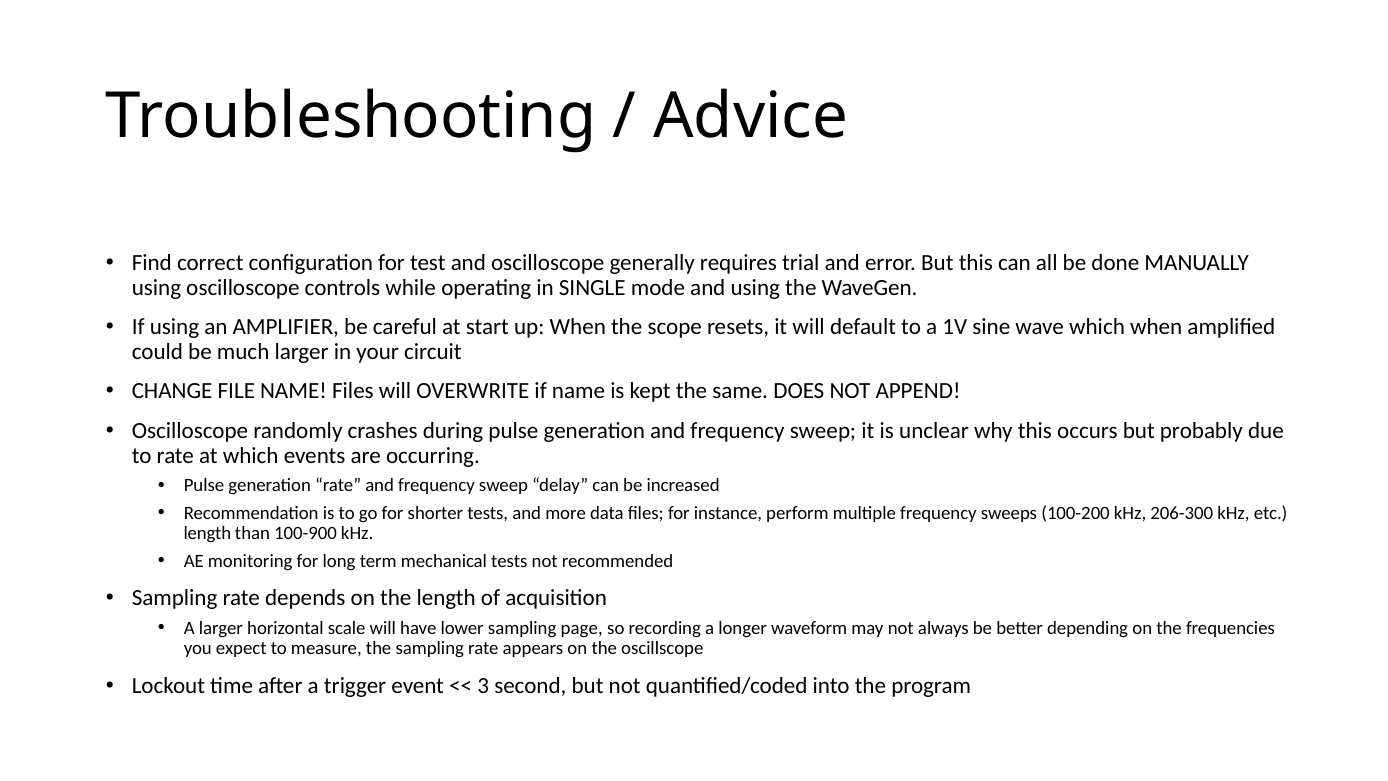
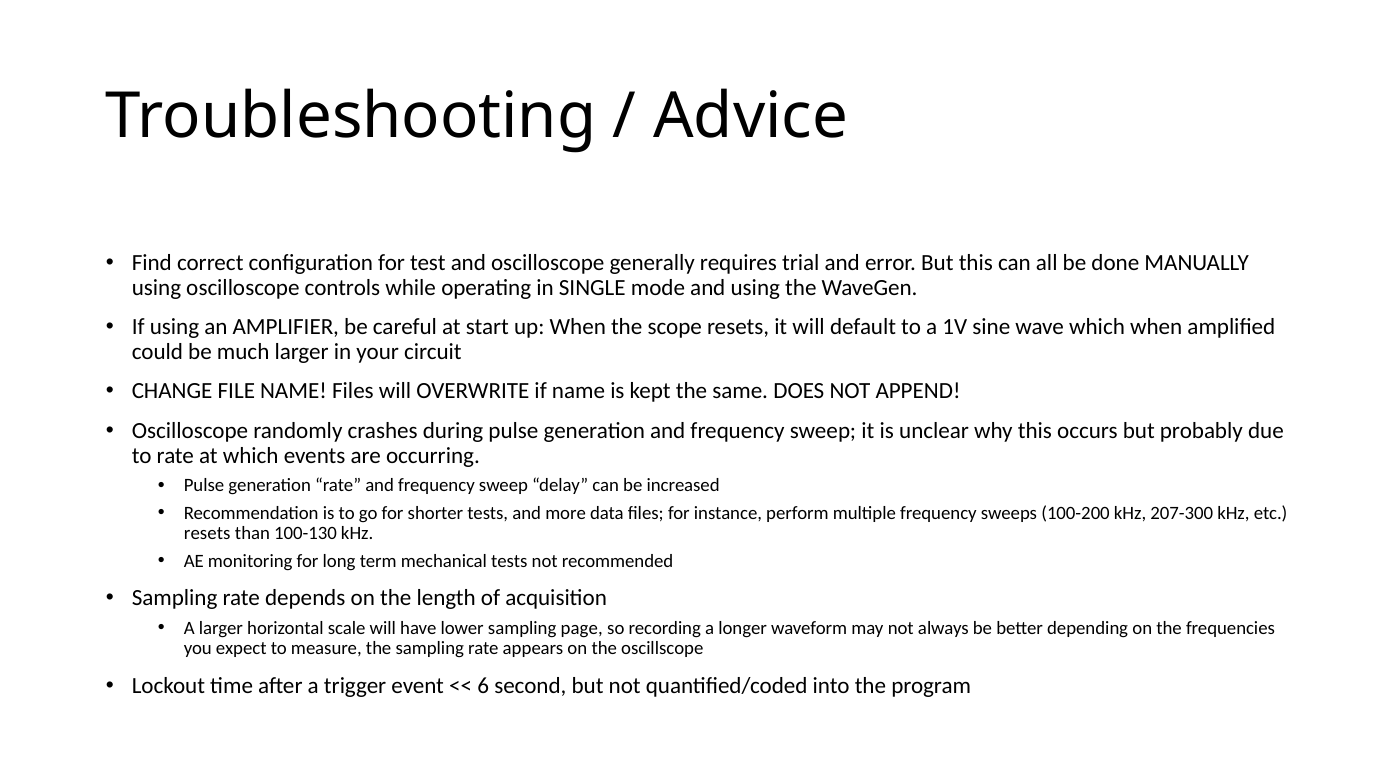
206-300: 206-300 -> 207-300 (1182, 513)
length: length -> resets (207, 533)
100-900: 100-900 -> 100-130 (305, 533)
3: 3 -> 6 (483, 685)
